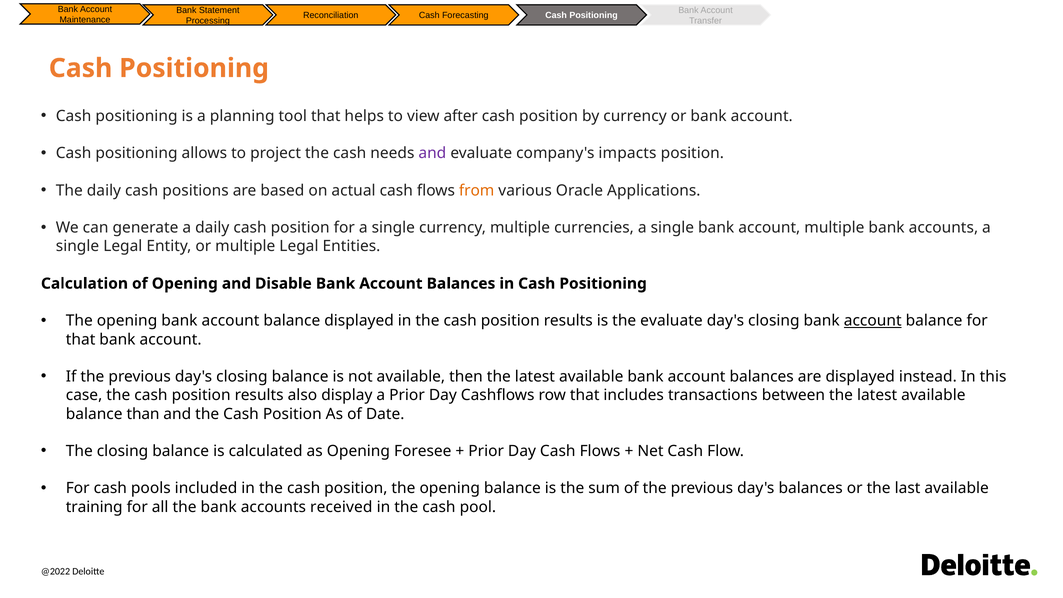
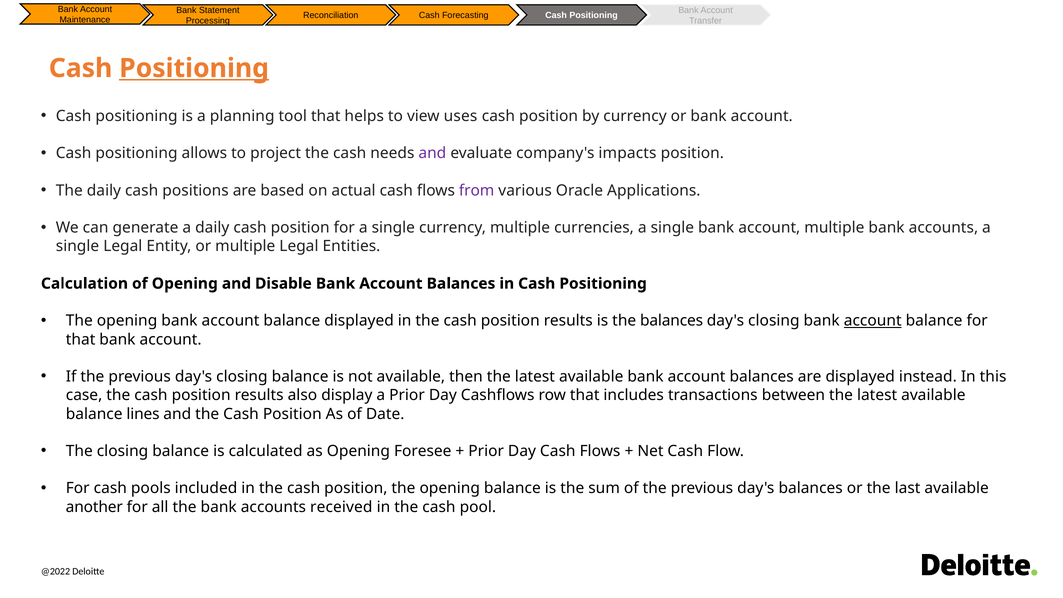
Positioning underline: none -> present (194, 68)
after: after -> uses (461, 116)
from colour: orange -> purple (477, 190)
the evaluate: evaluate -> balances (672, 321)
than: than -> lines (143, 414)
training: training -> another (94, 507)
